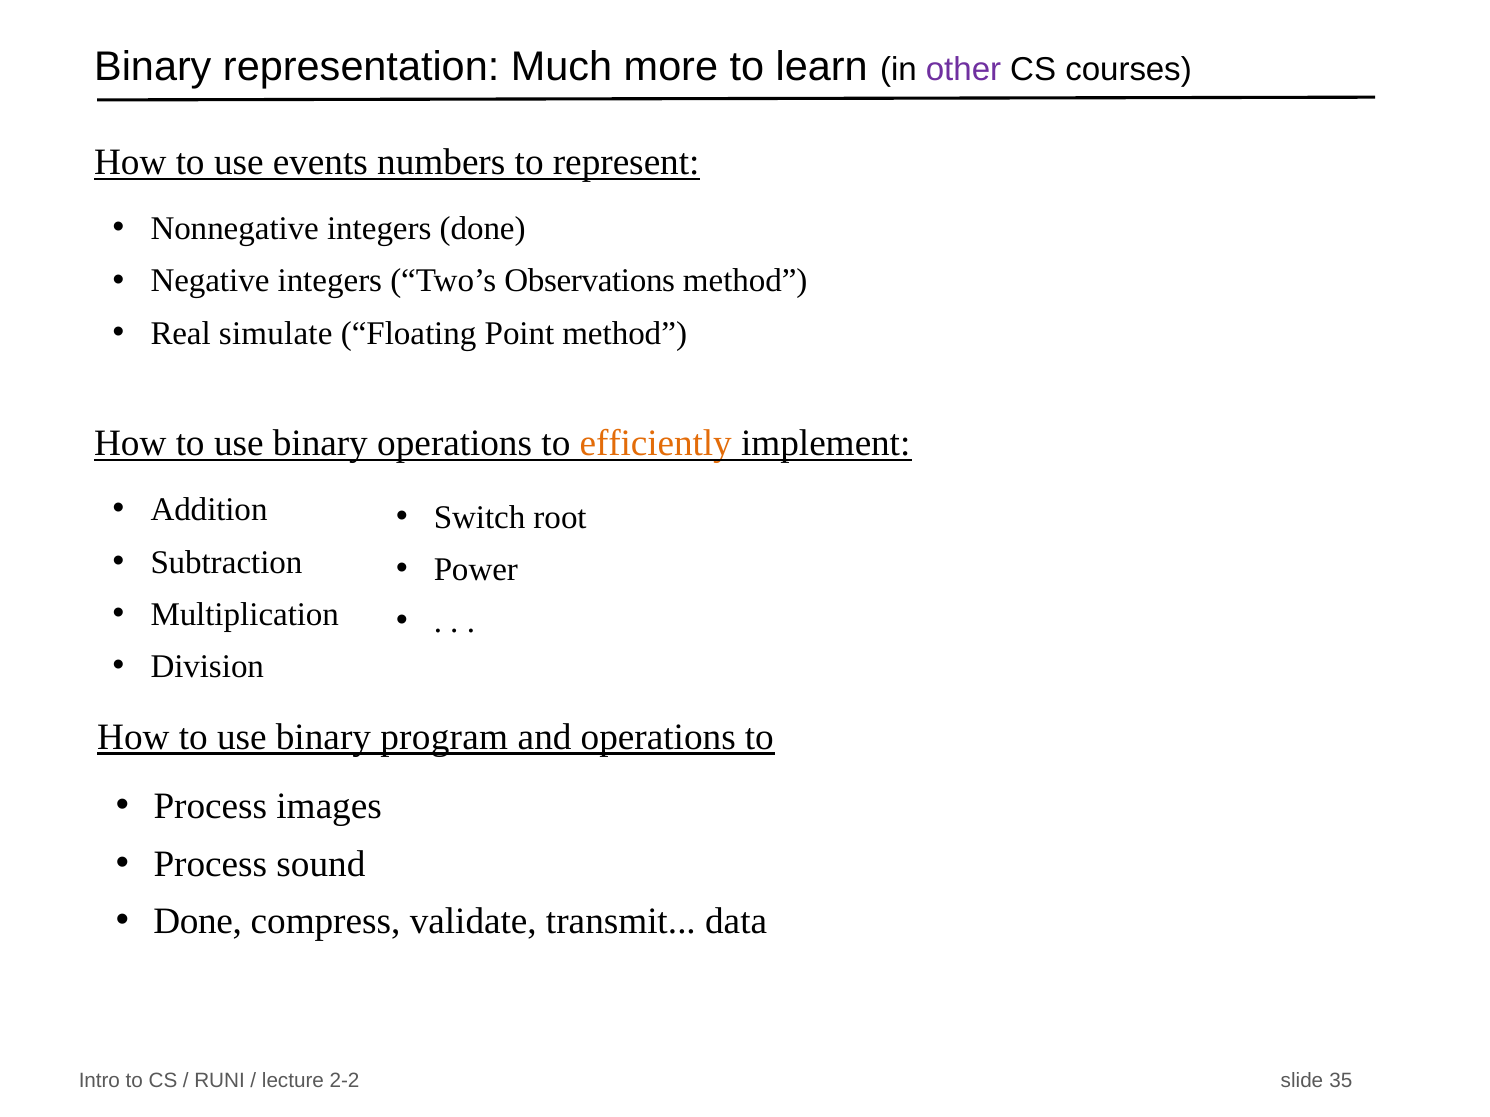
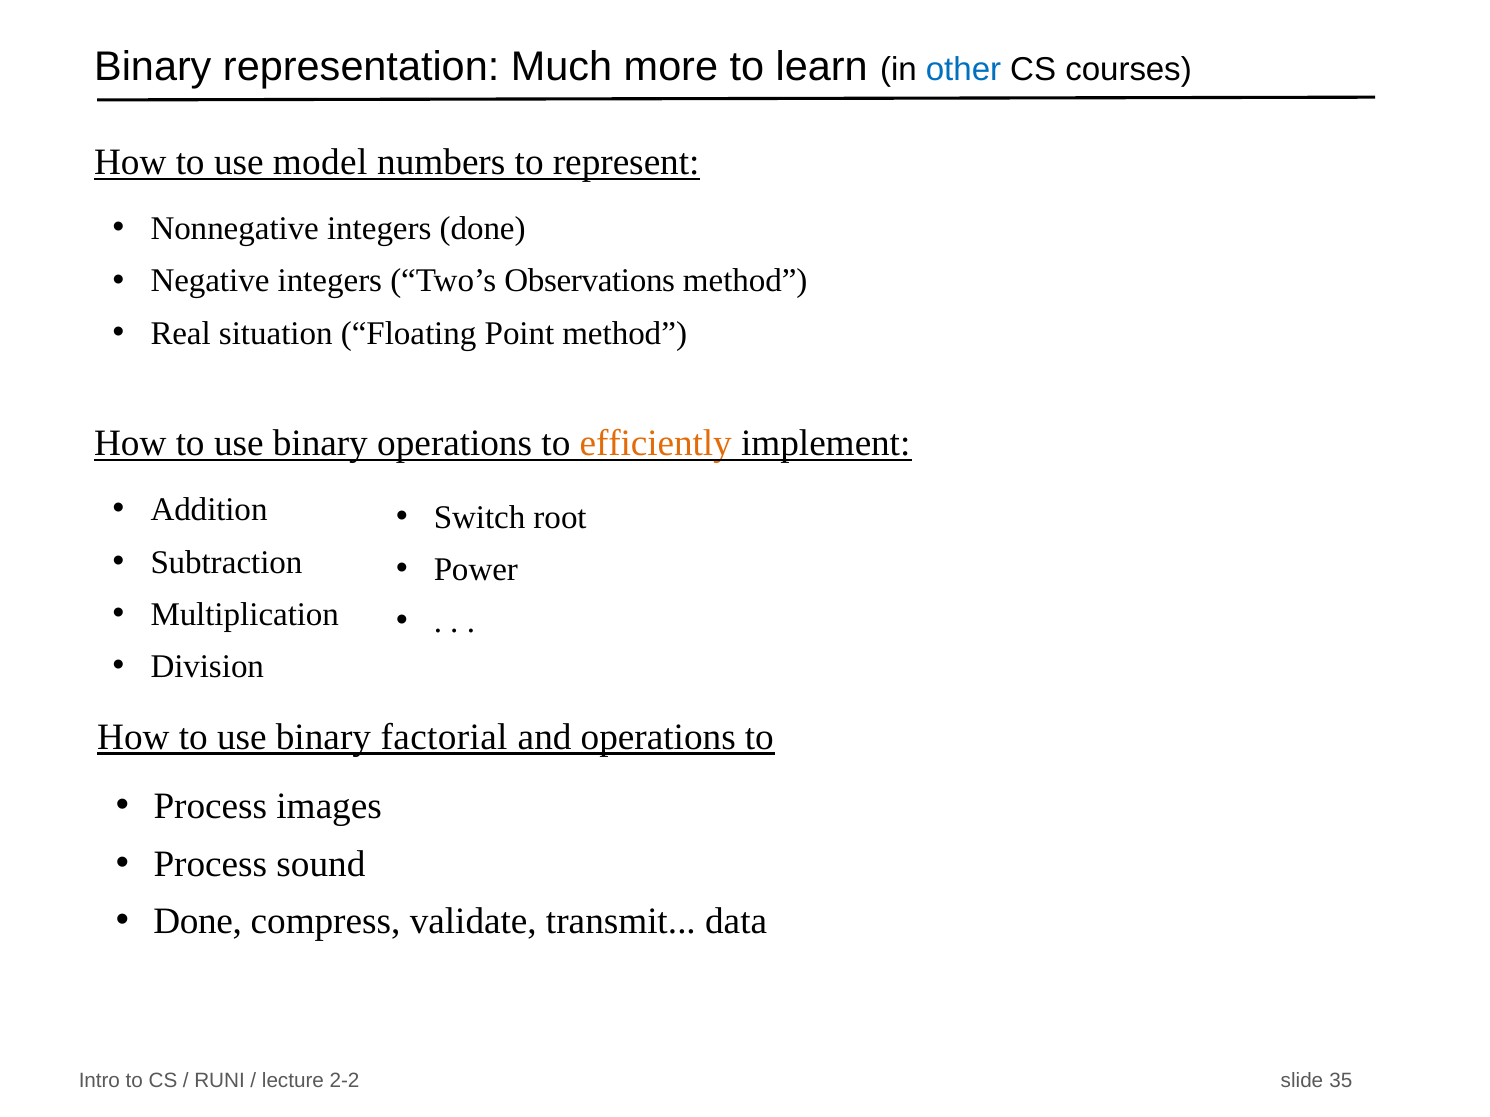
other colour: purple -> blue (964, 70)
events: events -> model (320, 162)
simulate: simulate -> situation (276, 333)
program: program -> factorial (444, 737)
